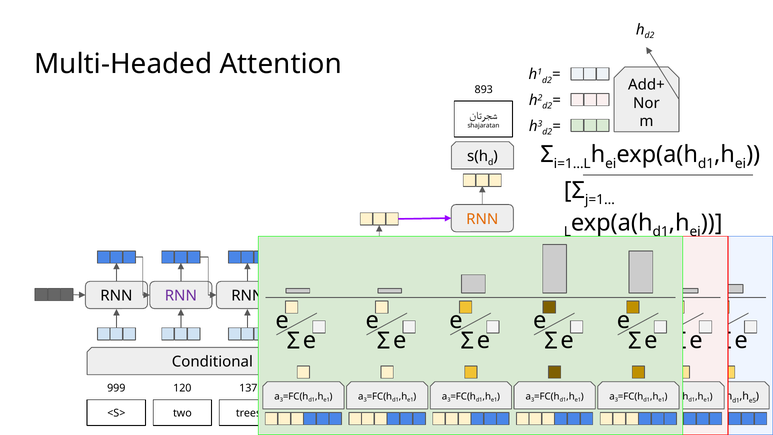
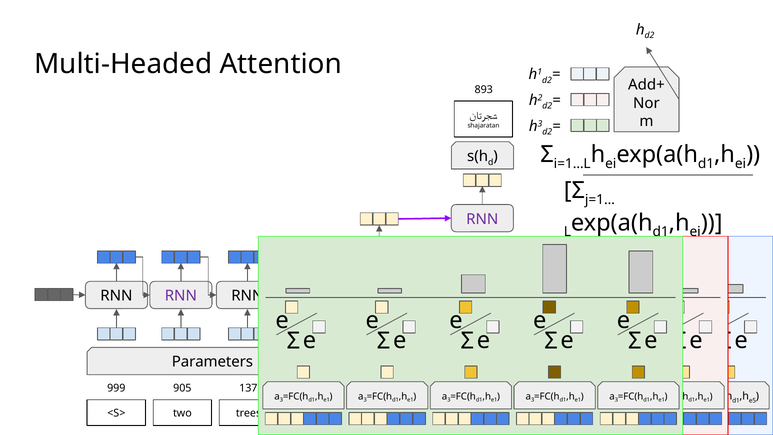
RNN colour: orange -> purple (482, 219)
Conditional: Conditional -> Parameters (212, 362)
120: 120 -> 905 (182, 388)
